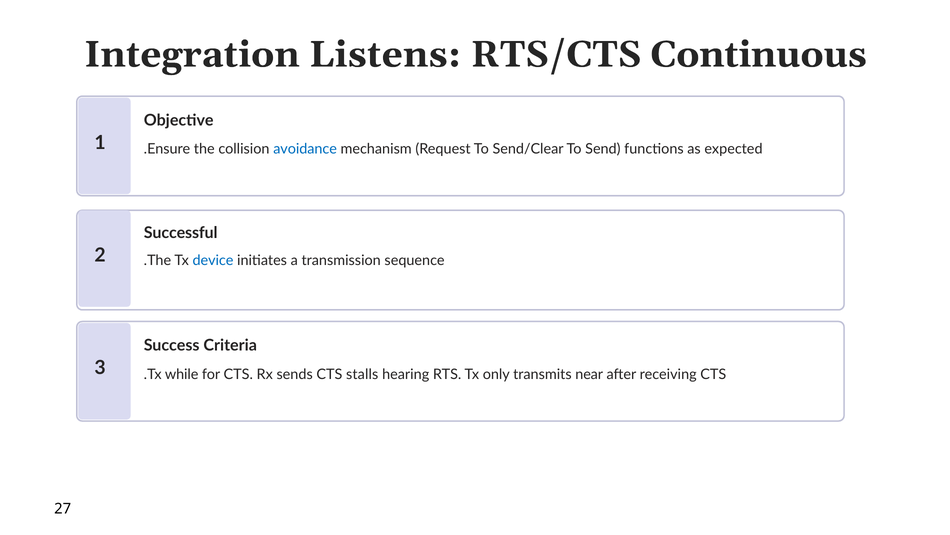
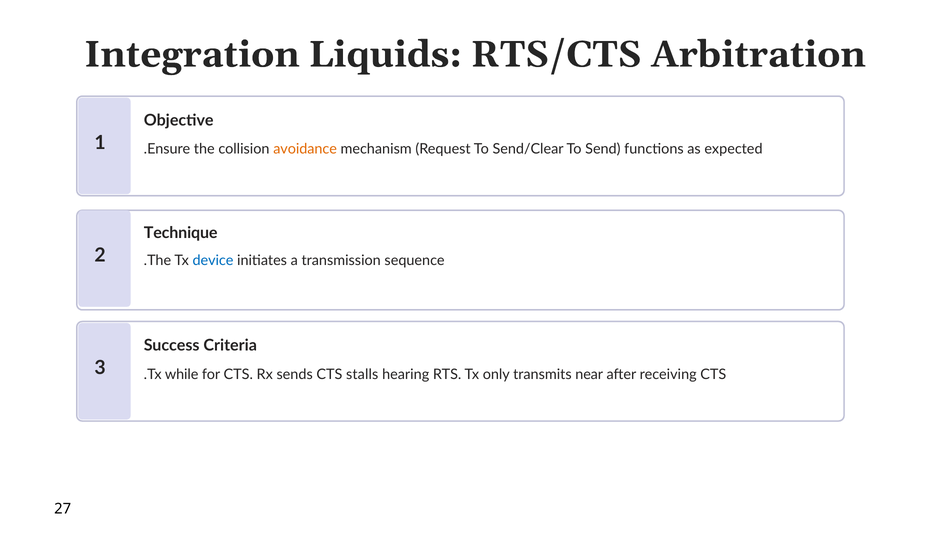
Listens: Listens -> Liquids (385, 54)
Continuous: Continuous -> Arbitration (758, 54)
avoidance colour: blue -> orange (305, 149)
Successful: Successful -> Technique (181, 233)
